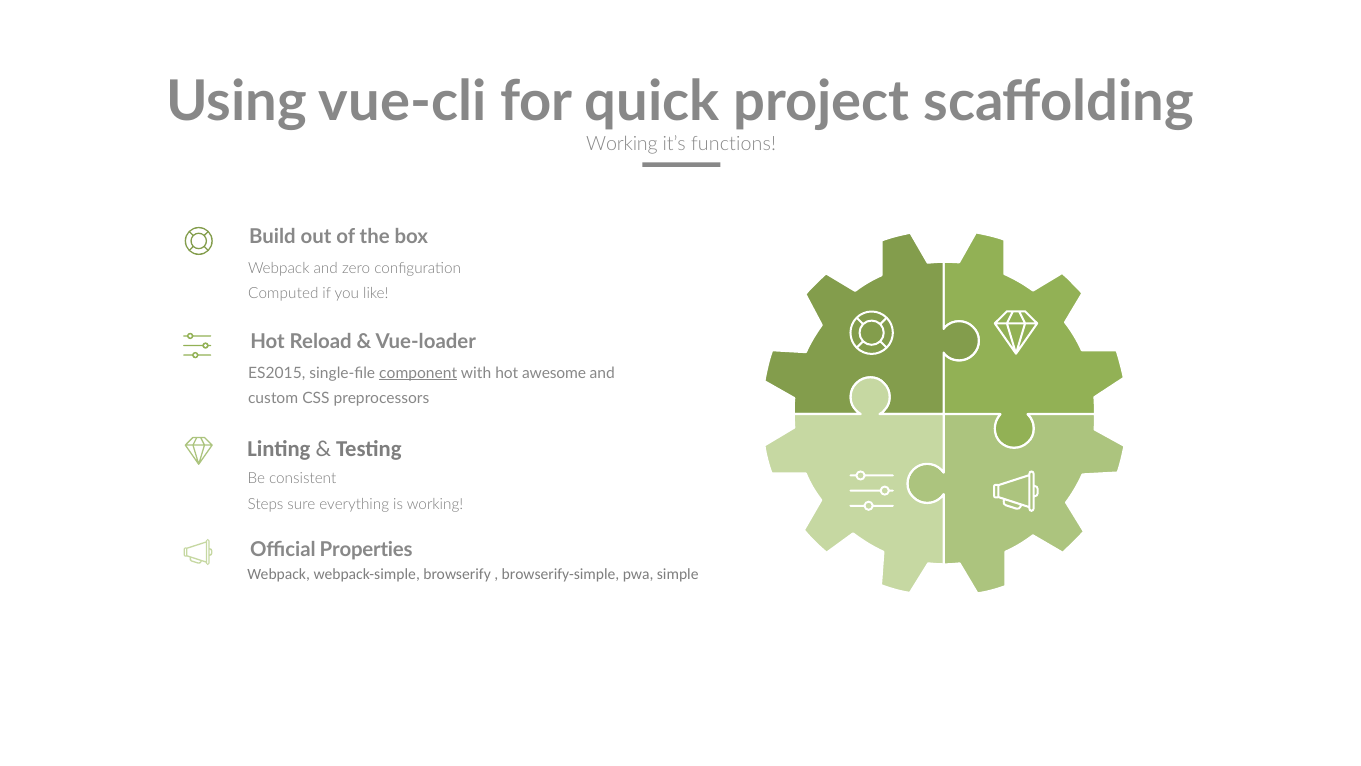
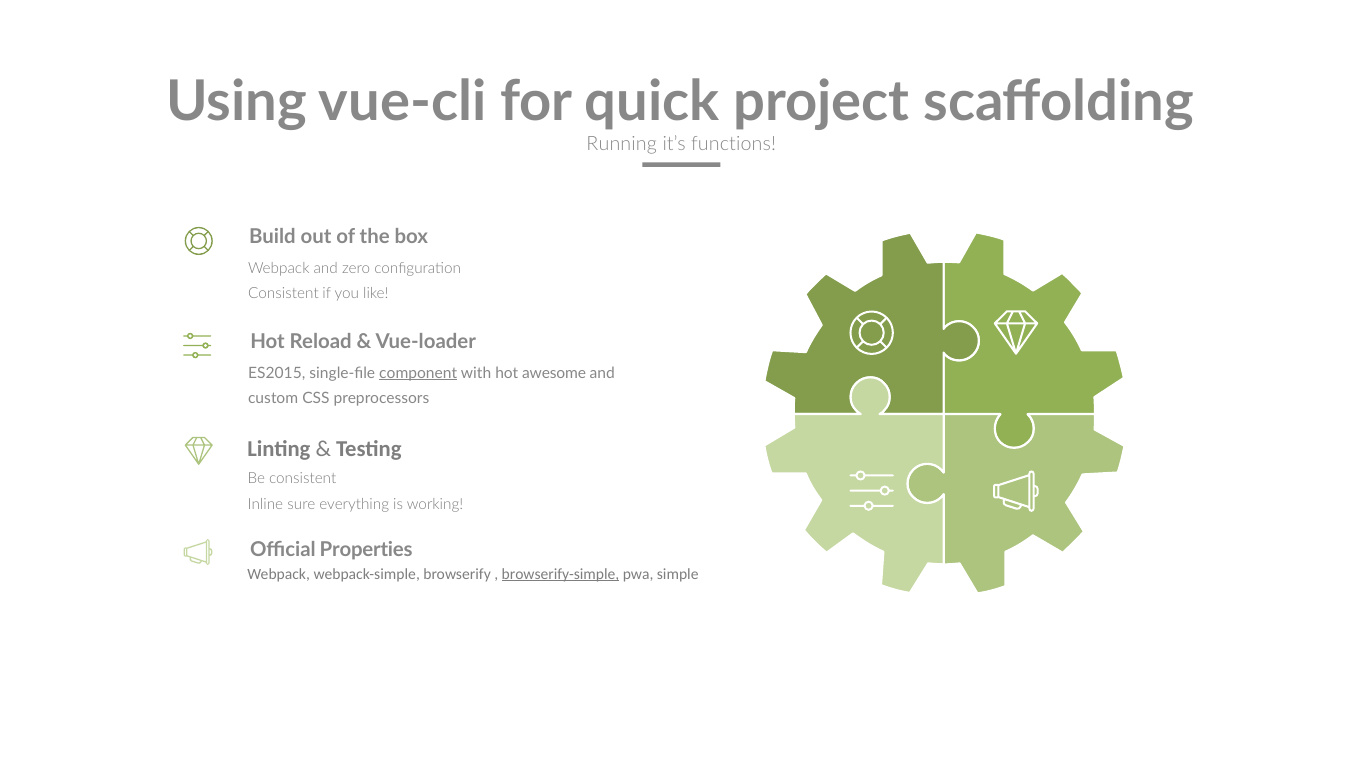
Working: Working -> Running (622, 144)
Computed: Computed -> Consistent (283, 294)
Steps: Steps -> Inline (265, 504)
browserify-simple underline: none -> present (560, 574)
